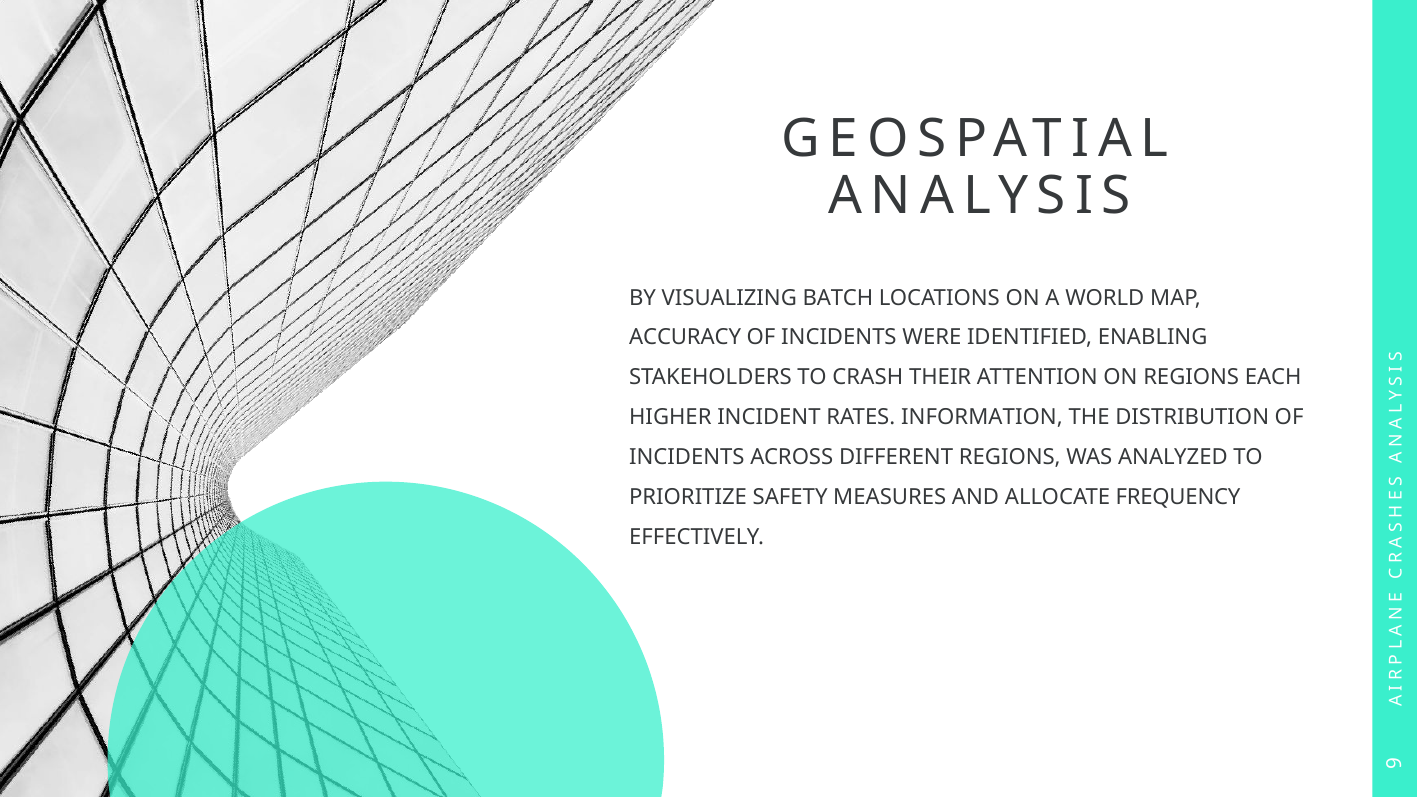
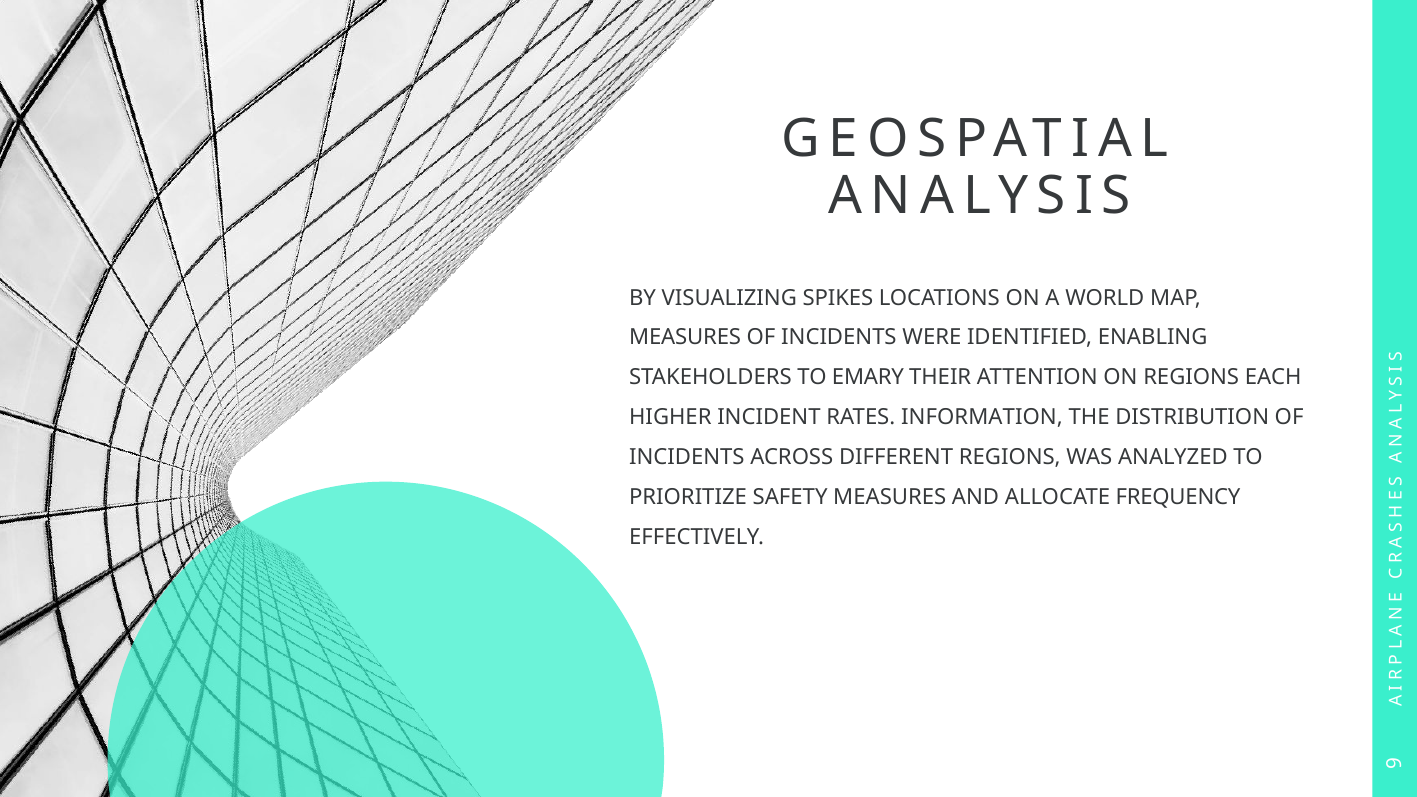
BATCH: BATCH -> SPIKES (838, 298)
ACCURACY: ACCURACY -> MEASURES (685, 338)
CRASH: CRASH -> EMARY (868, 378)
